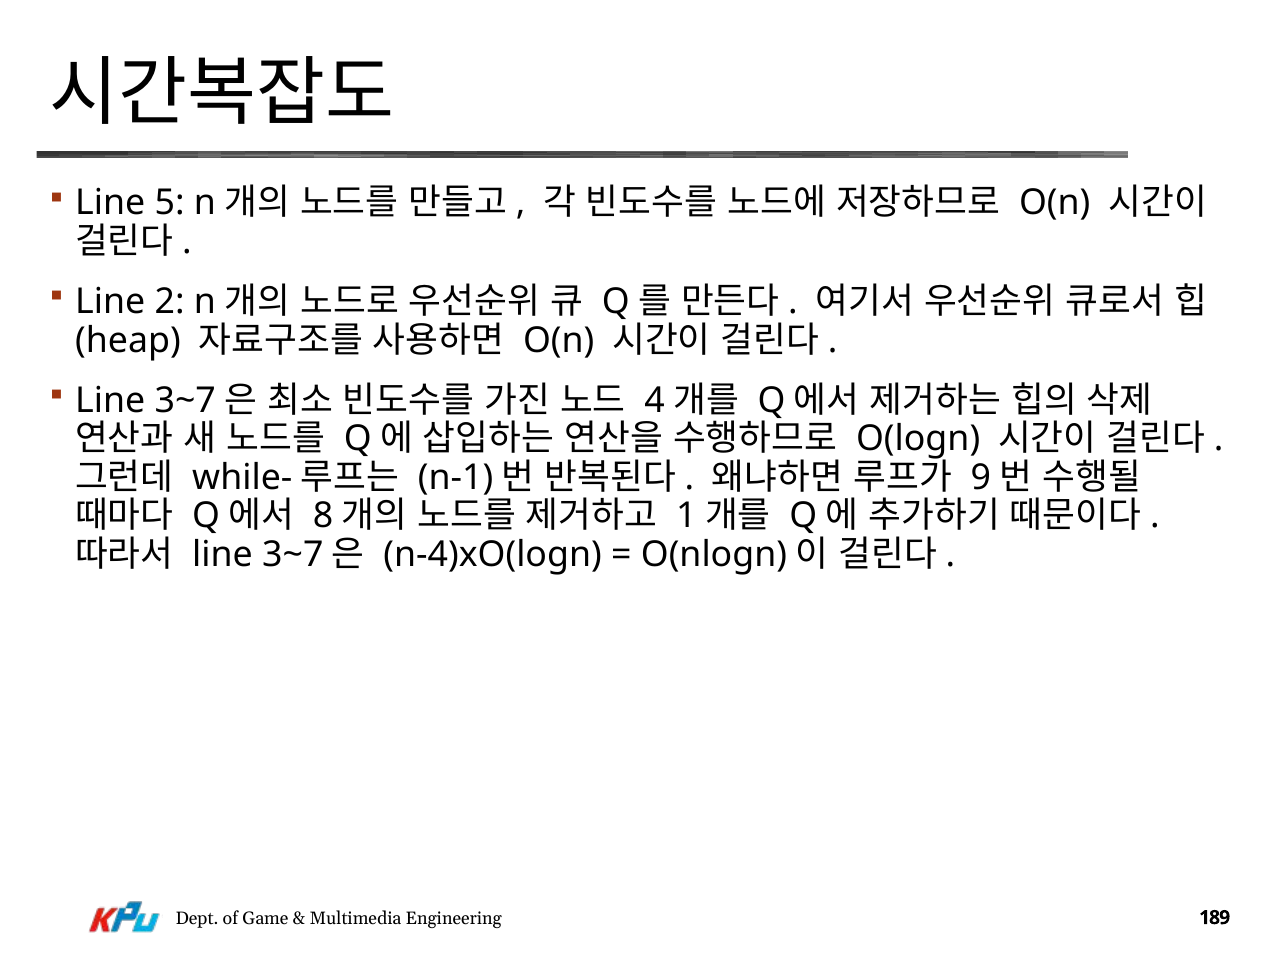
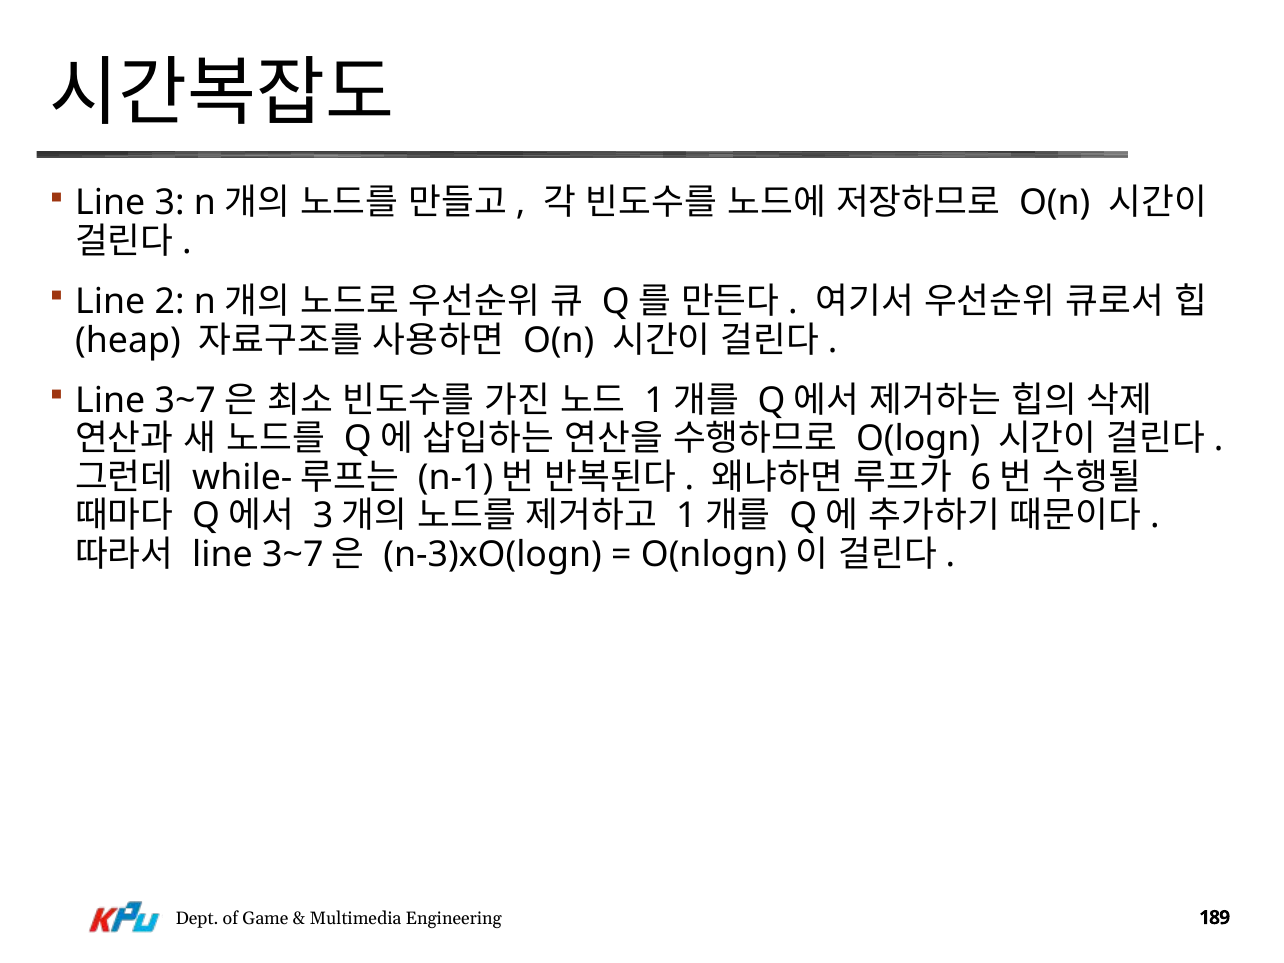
Line 5: 5 -> 3 (170, 203)
4: 4 -> 1 (655, 400)
9: 9 -> 6 (981, 477)
8: 8 -> 3 (323, 516)
n-4)xO(logn: n-4)xO(logn -> n-3)xO(logn (493, 555)
